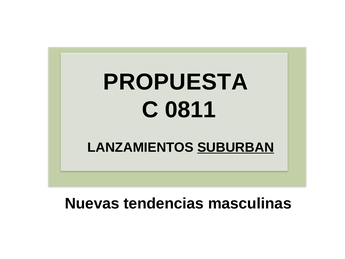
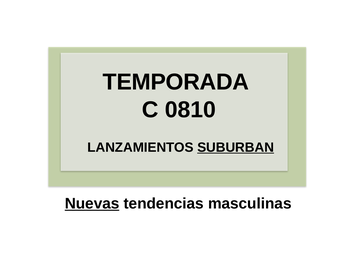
PROPUESTA: PROPUESTA -> TEMPORADA (176, 82)
0811: 0811 -> 0810 (190, 110)
Nuevas underline: none -> present (92, 203)
